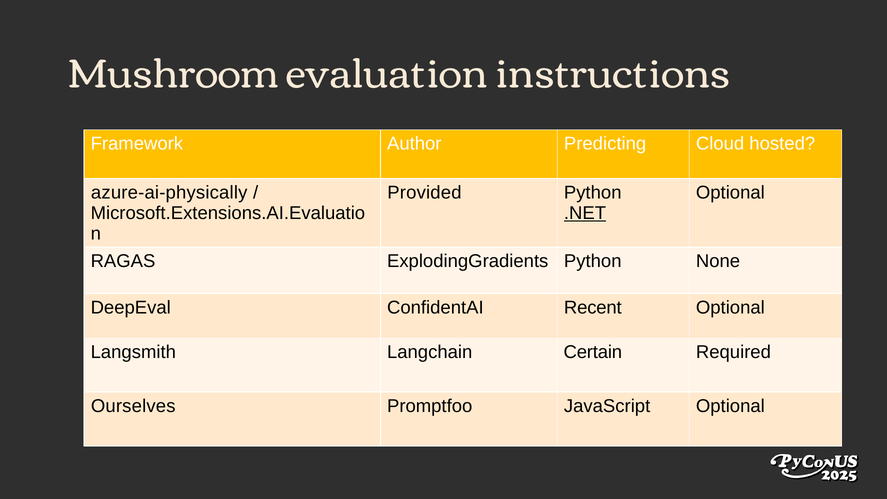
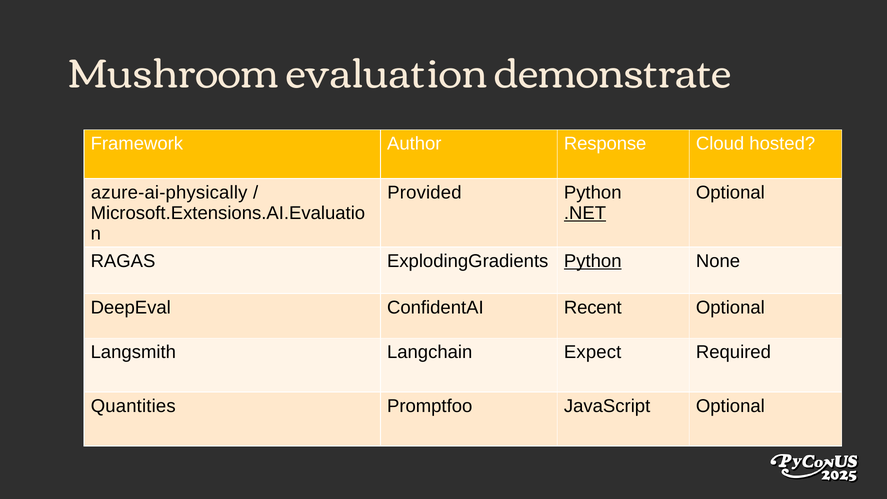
instructions: instructions -> demonstrate (613, 75)
Predicting: Predicting -> Response (605, 144)
Python underline: none -> present (593, 261)
Certain: Certain -> Expect (593, 352)
Ourselves: Ourselves -> Quantities (133, 406)
